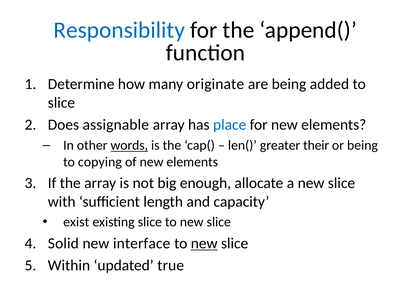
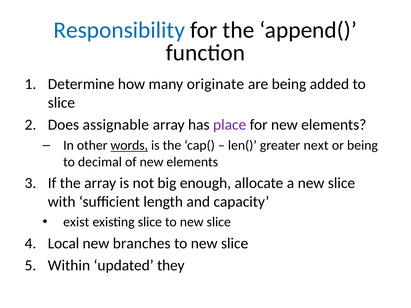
place colour: blue -> purple (230, 125)
their: their -> next (316, 146)
copying: copying -> decimal (100, 162)
Solid: Solid -> Local (64, 244)
interface: interface -> branches (142, 244)
new underline: present -> none (204, 244)
true: true -> they (171, 266)
